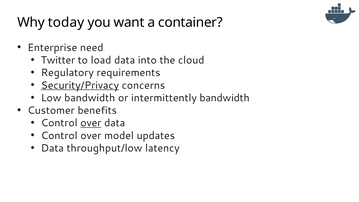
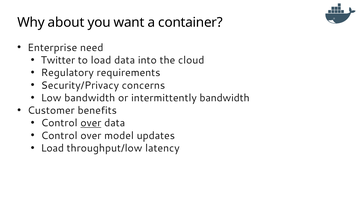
today: today -> about (66, 22)
Security/Privacy underline: present -> none (80, 85)
Data: Data -> Load (52, 148)
